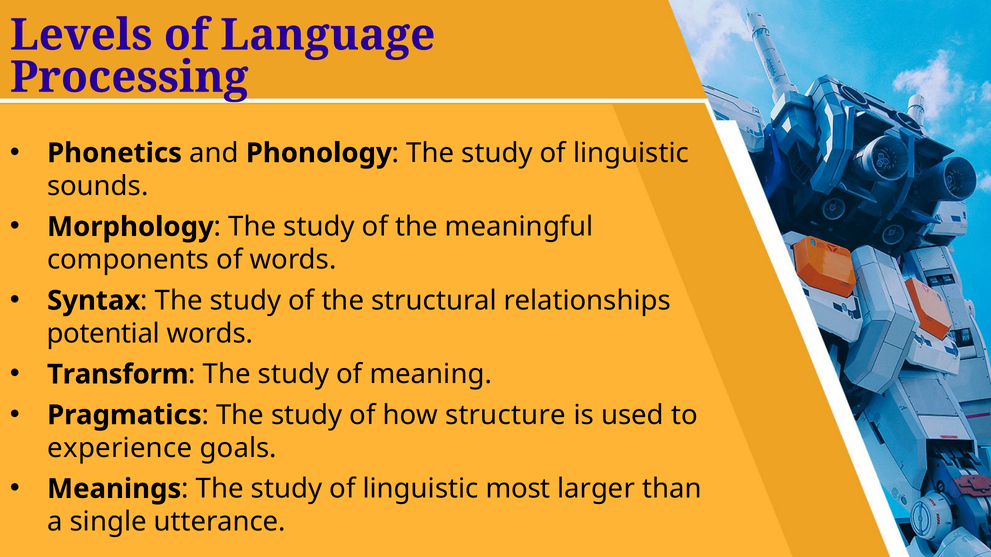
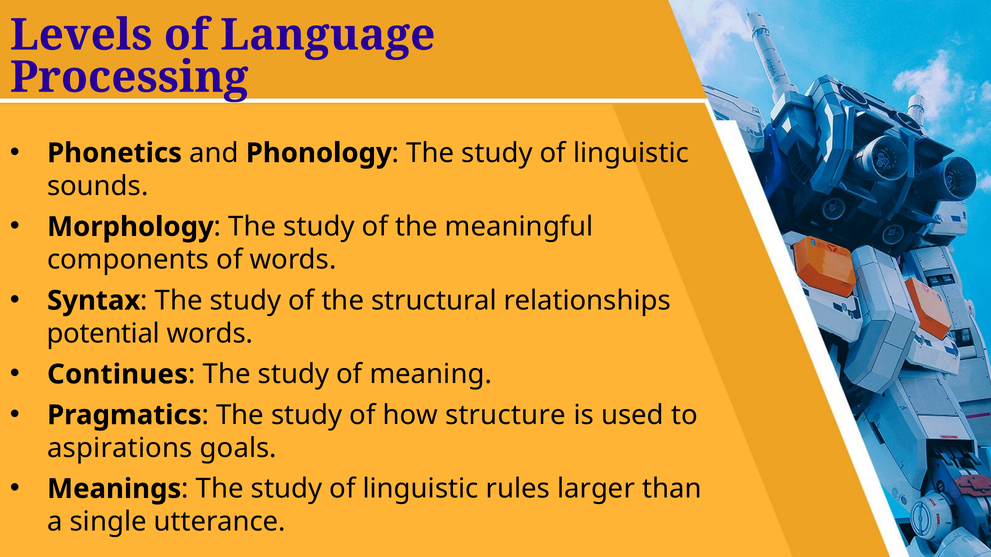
Transform: Transform -> Continues (118, 375)
experience: experience -> aspirations (120, 448)
most: most -> rules (518, 489)
